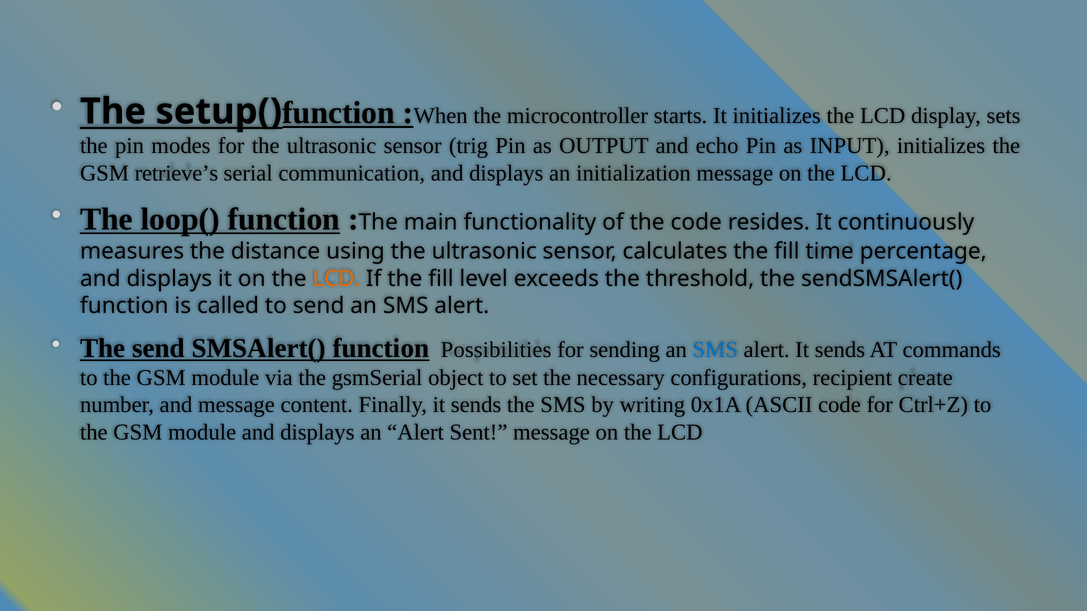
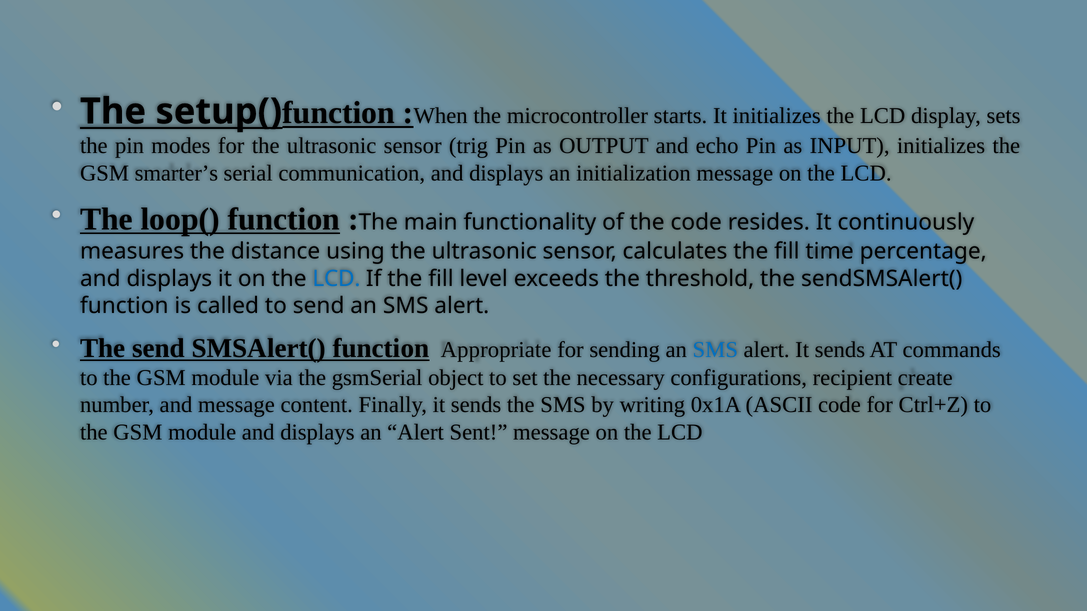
retrieve’s: retrieve’s -> smarter’s (176, 173)
LCD colour: orange -> blue (336, 279)
Possibilities: Possibilities -> Appropriate (496, 350)
